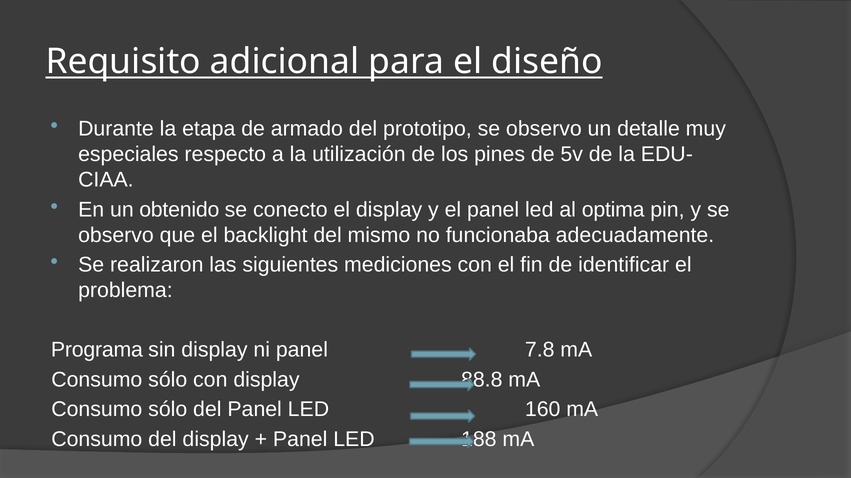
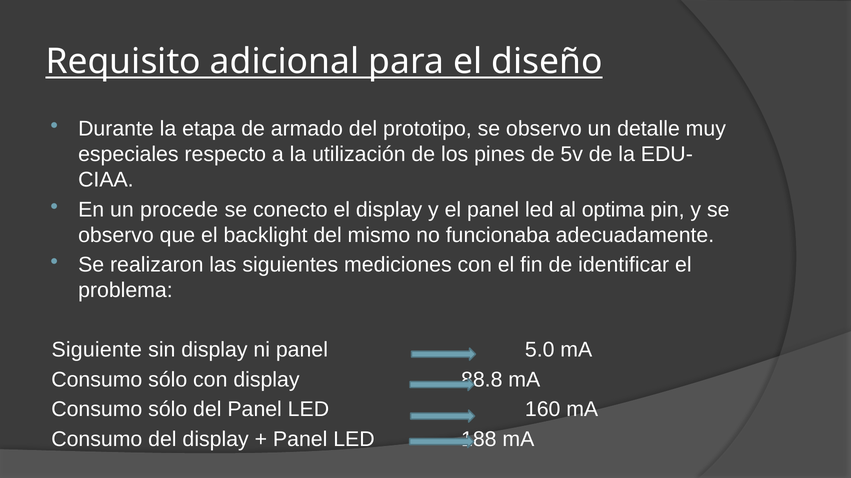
obtenido: obtenido -> procede (179, 210)
Programa: Programa -> Siguiente (97, 350)
7.8: 7.8 -> 5.0 (540, 350)
